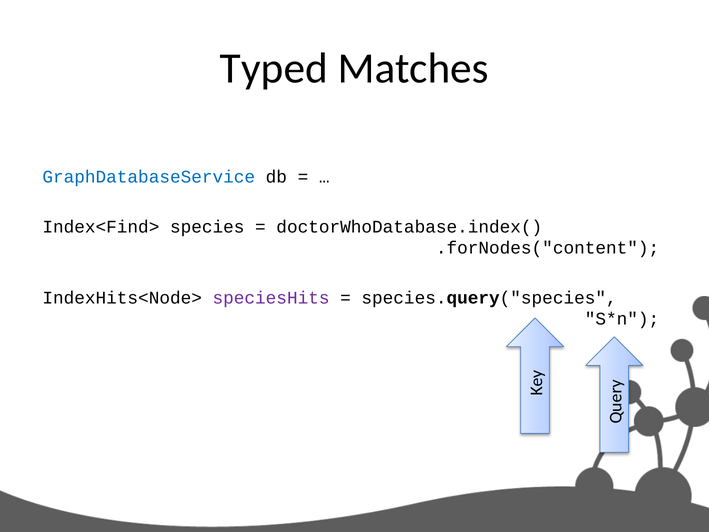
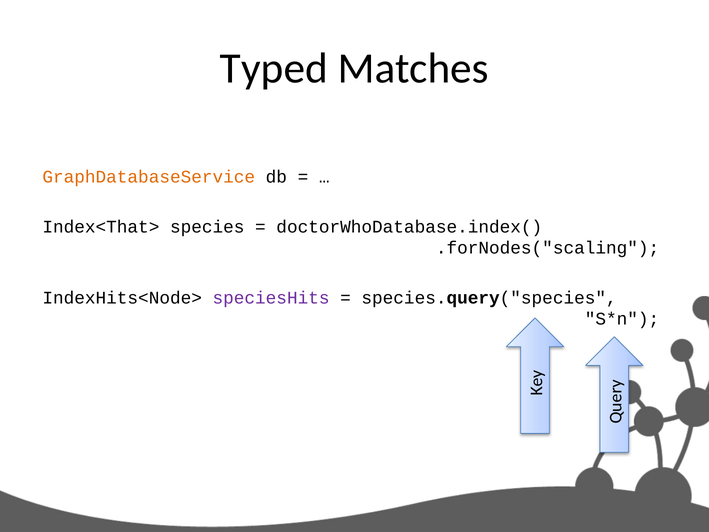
GraphDatabaseService colour: blue -> orange (149, 177)
Index<Find>: Index<Find> -> Index<That> (101, 227)
.forNodes("content: .forNodes("content -> .forNodes("scaling (548, 248)
